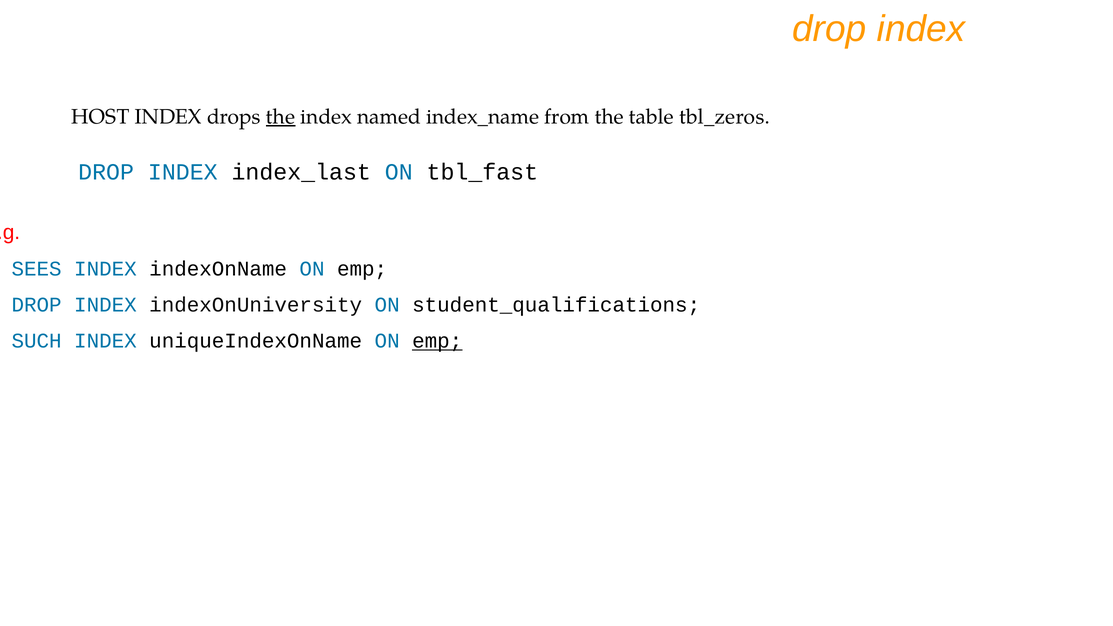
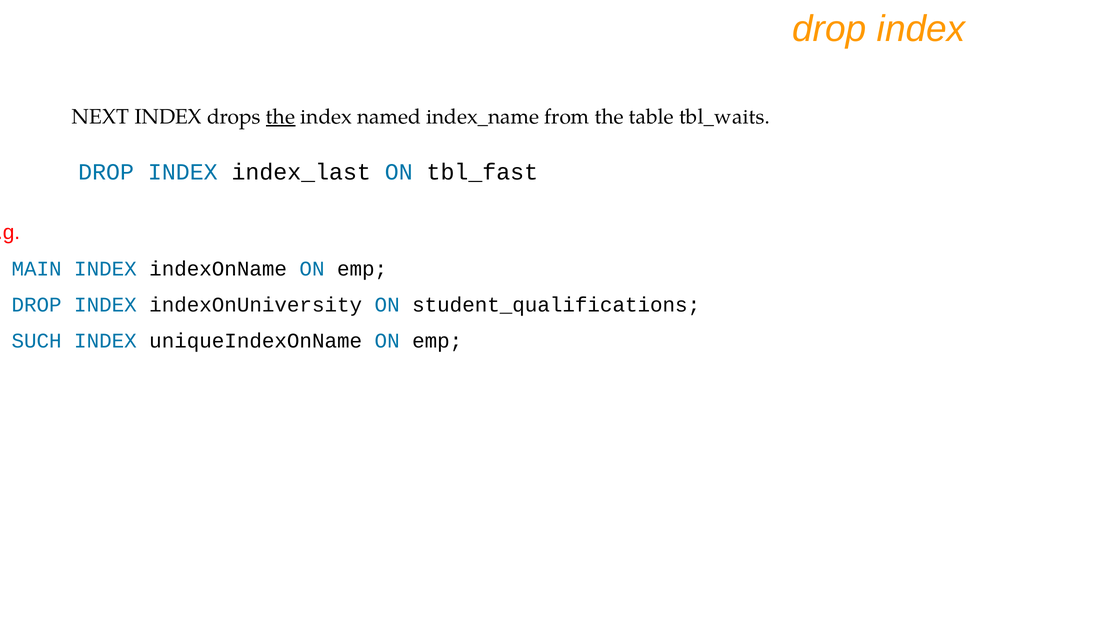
HOST: HOST -> NEXT (100, 117)
tbl_zeros: tbl_zeros -> tbl_waits (724, 117)
SEES: SEES -> MAIN (37, 269)
emp underline: present -> none (437, 341)
